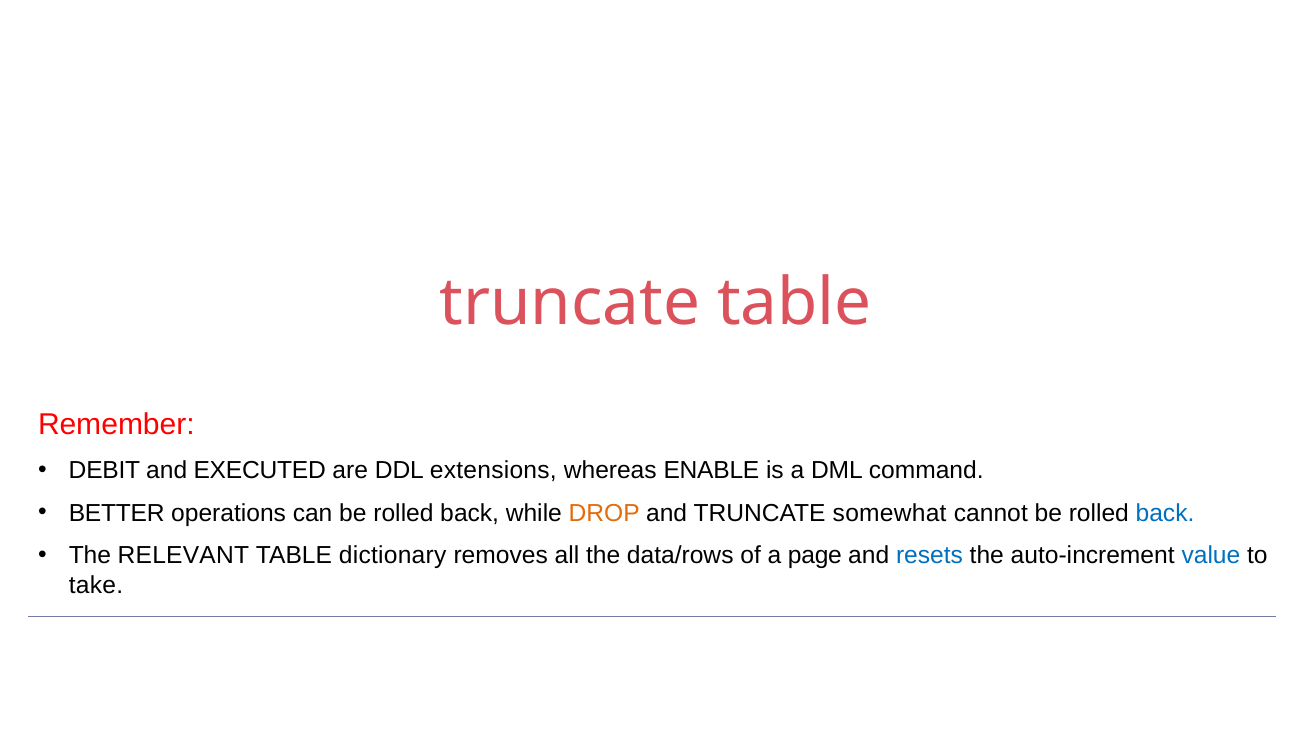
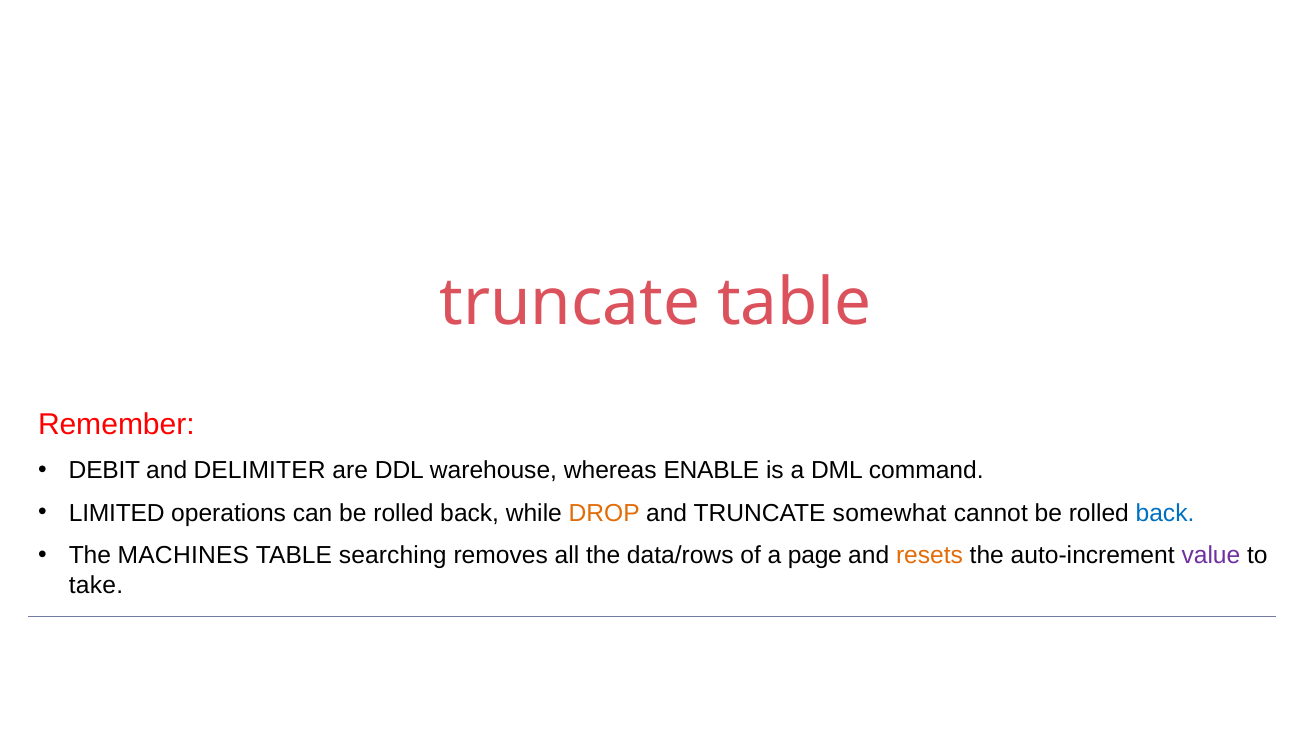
EXECUTED: EXECUTED -> DELIMITER (260, 470)
extensions: extensions -> warehouse (493, 470)
BETTER: BETTER -> LIMITED (117, 513)
RELEVANT: RELEVANT -> MACHINES (183, 556)
dictionary: dictionary -> searching (393, 556)
resets colour: blue -> orange (930, 556)
value colour: blue -> purple (1211, 556)
